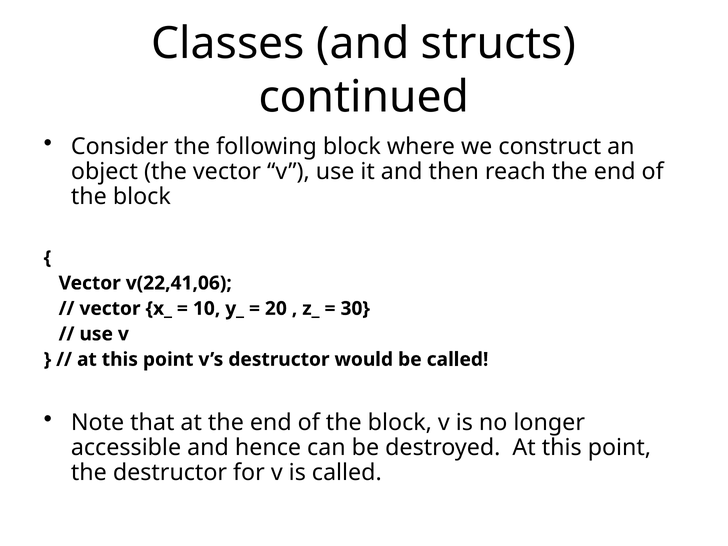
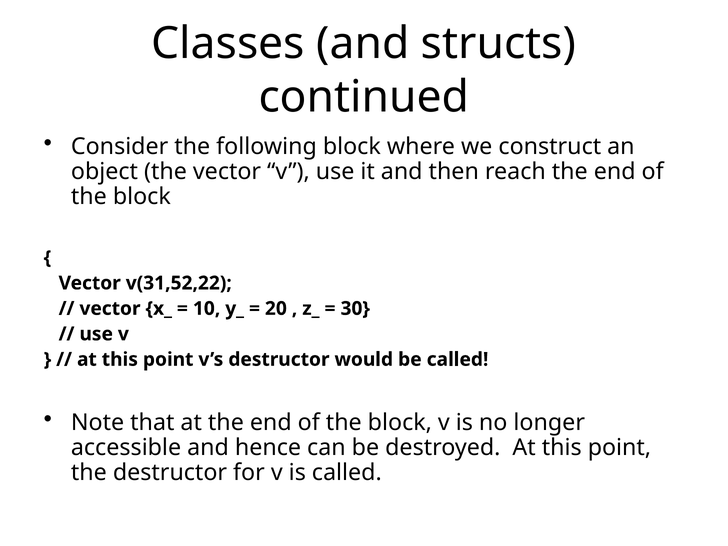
v(22,41,06: v(22,41,06 -> v(31,52,22 (179, 283)
